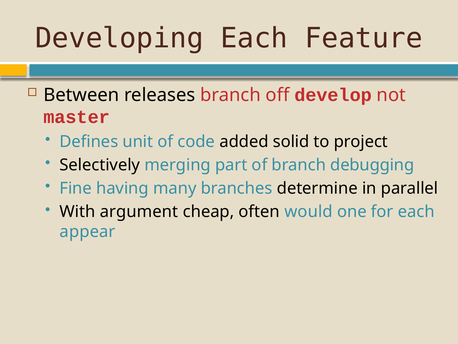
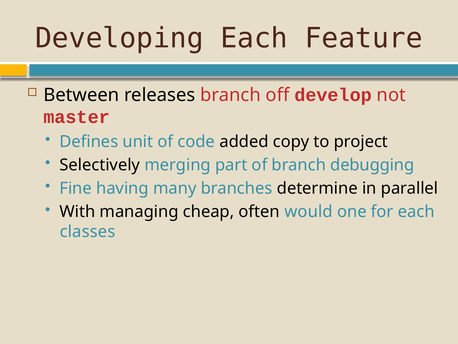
solid: solid -> copy (291, 141)
argument: argument -> managing (139, 211)
appear: appear -> classes (88, 231)
